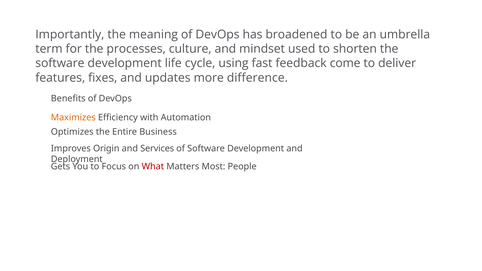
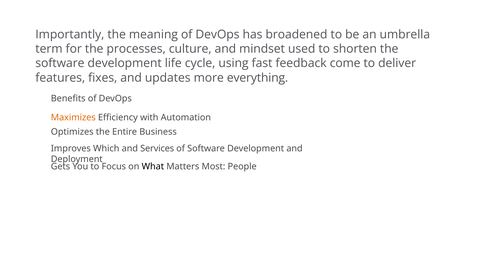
difference: difference -> everything (258, 78)
Origin: Origin -> Which (106, 148)
What colour: red -> black (153, 167)
